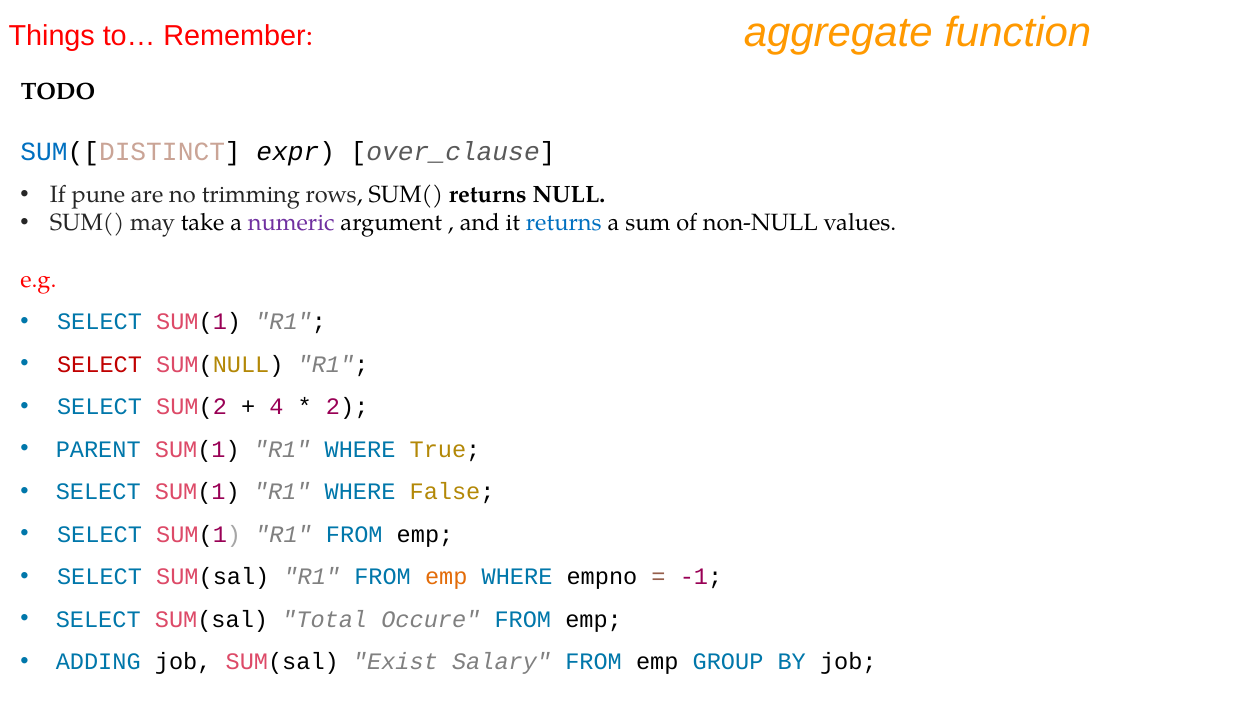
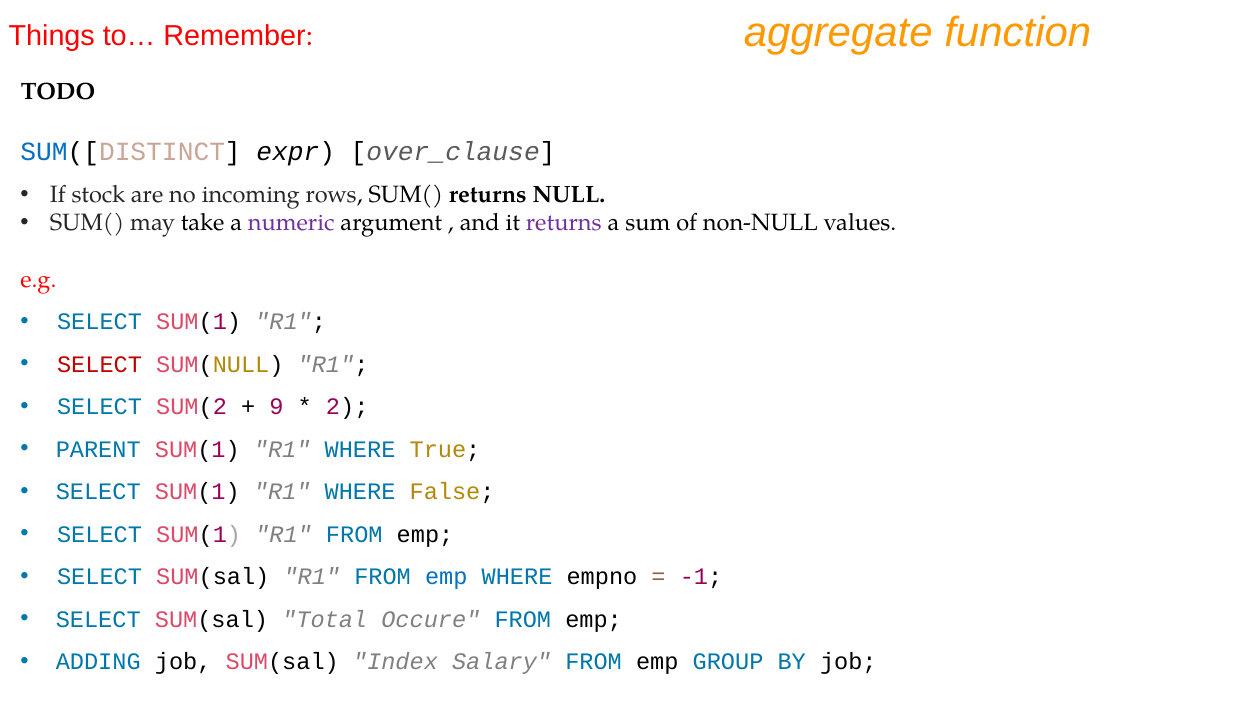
pune: pune -> stock (98, 194)
trimming: trimming -> incoming (251, 194)
returns colour: blue -> purple (564, 223)
4: 4 -> 9 (276, 407)
emp colour: orange -> blue (446, 577)
Exist: Exist -> Index (395, 661)
